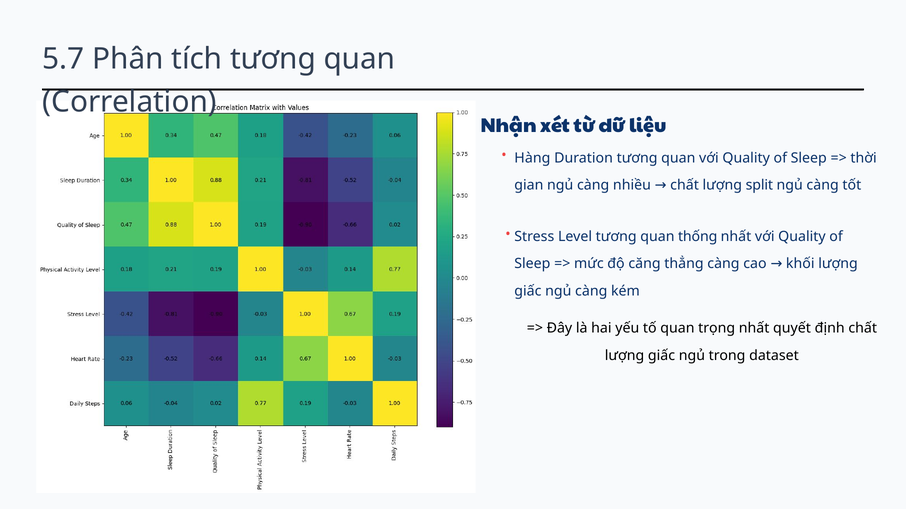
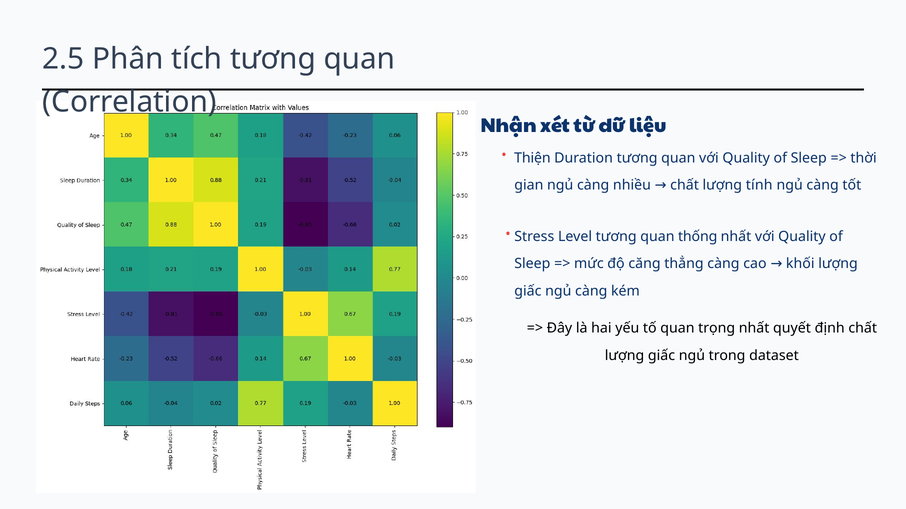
5.7: 5.7 -> 2.5 (63, 59)
Hàng: Hàng -> Thiện (532, 158)
split: split -> tính (759, 185)
